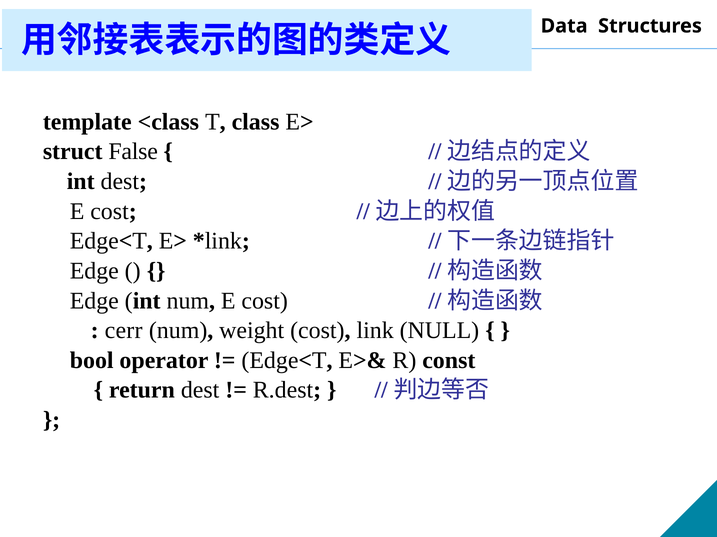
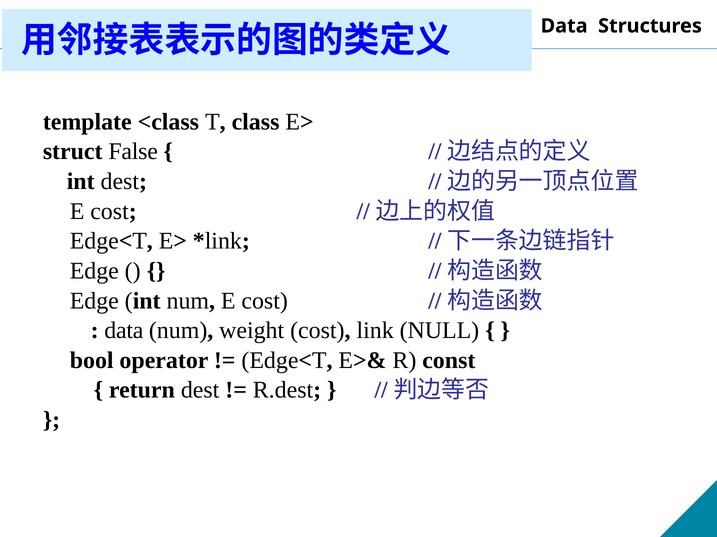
cerr: cerr -> data (124, 331)
